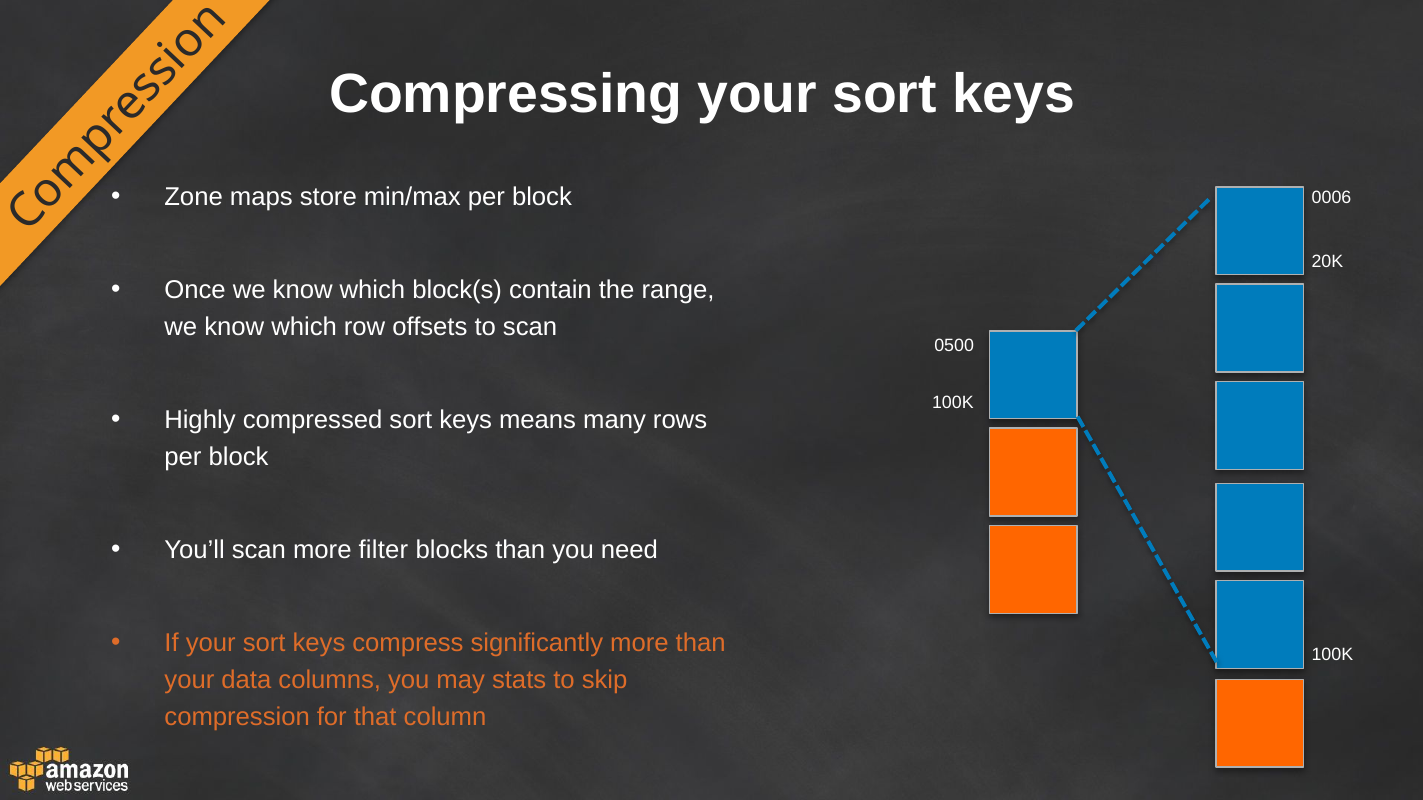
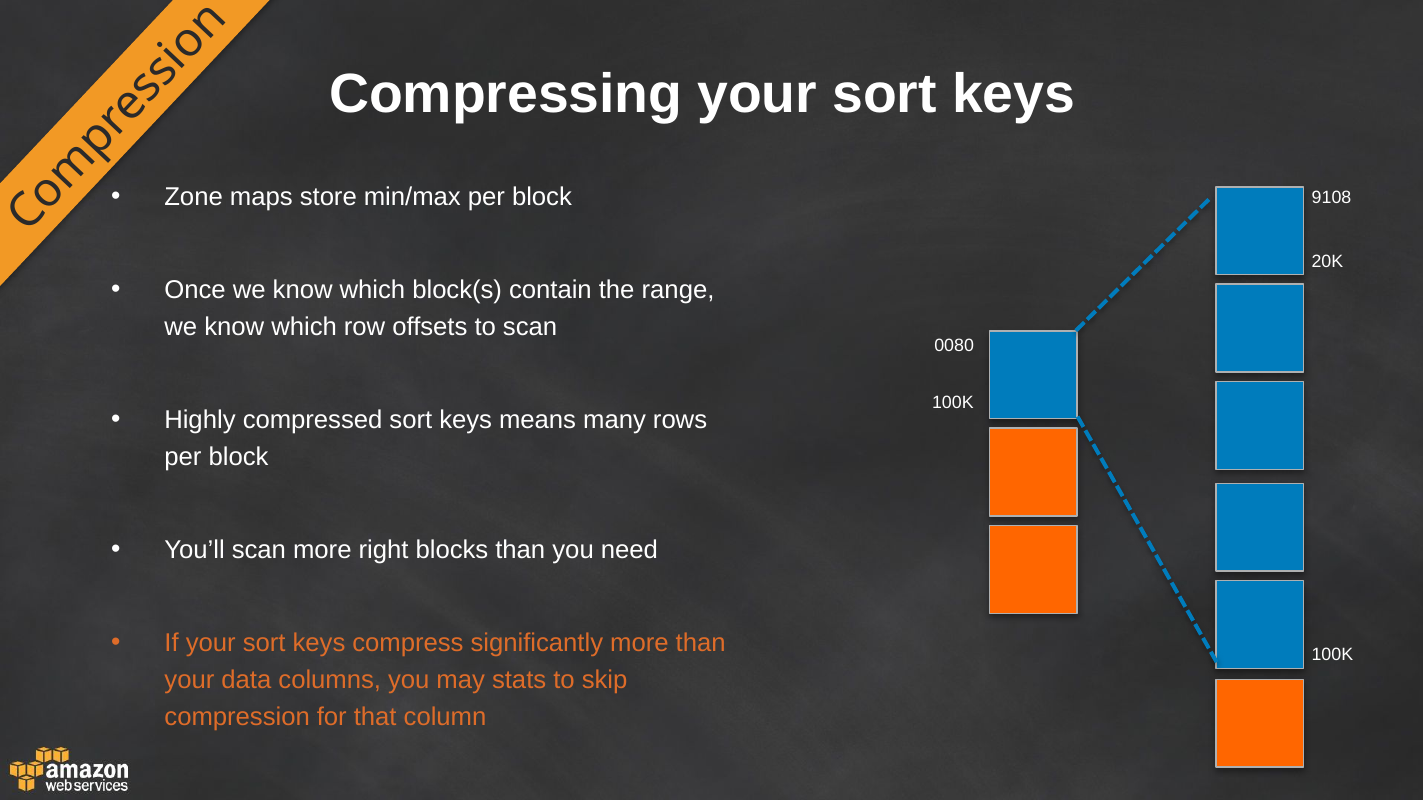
0006: 0006 -> 9108 (1332, 198)
0500: 0500 -> 0080 (954, 346)
filter: filter -> right (384, 551)
